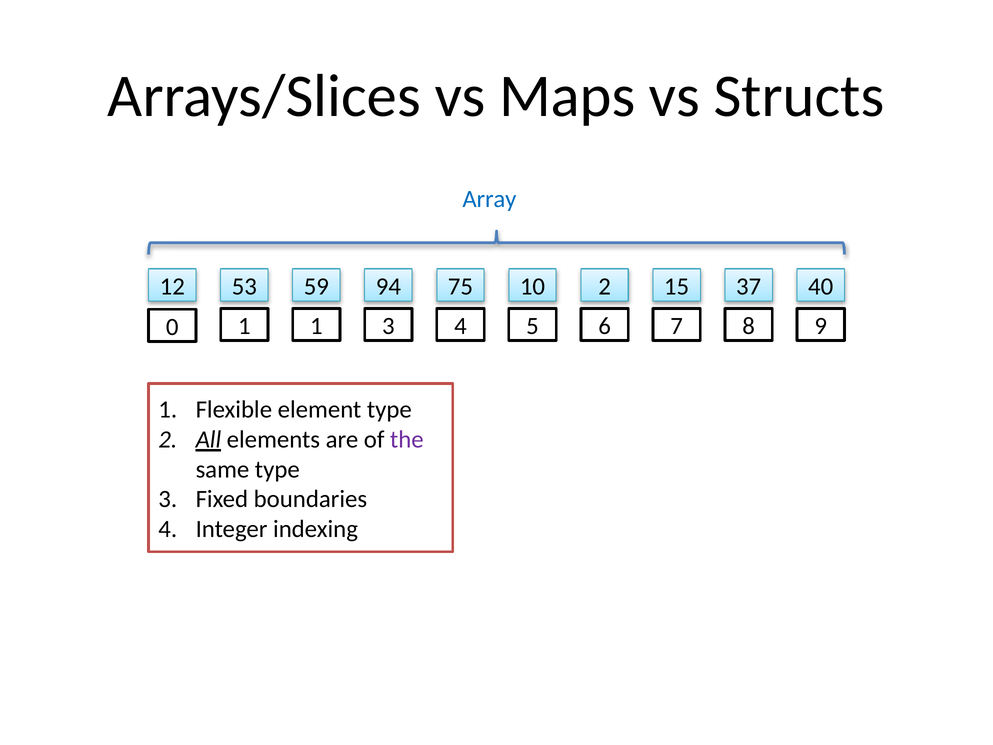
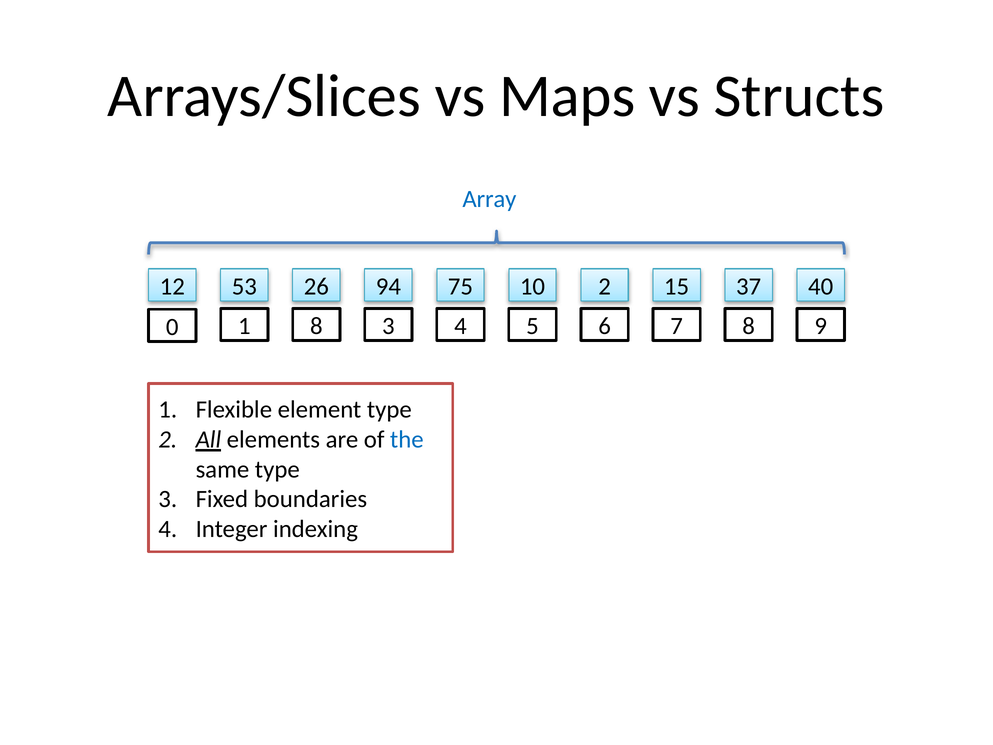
59: 59 -> 26 (316, 286)
1 1: 1 -> 8 (316, 326)
the colour: purple -> blue (407, 439)
